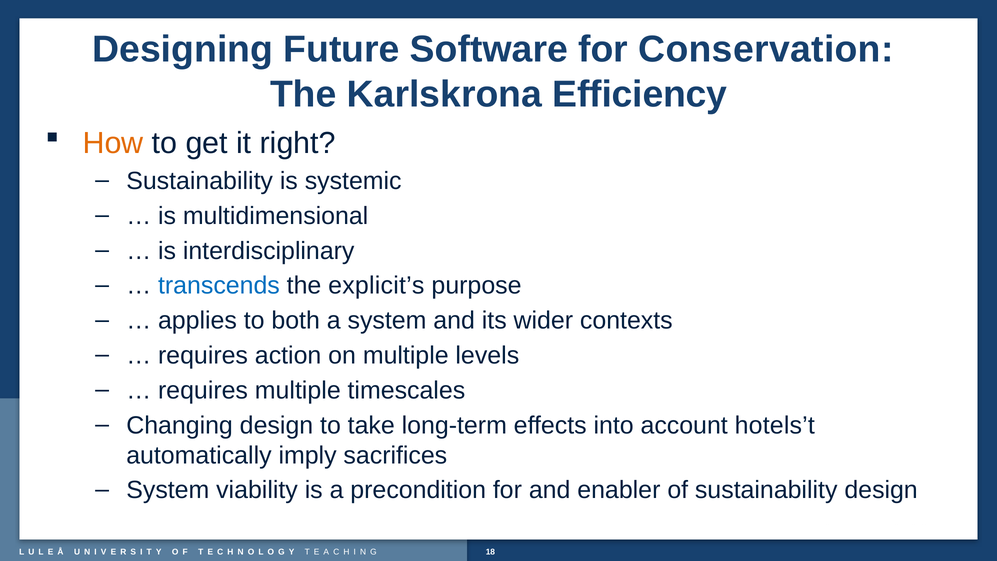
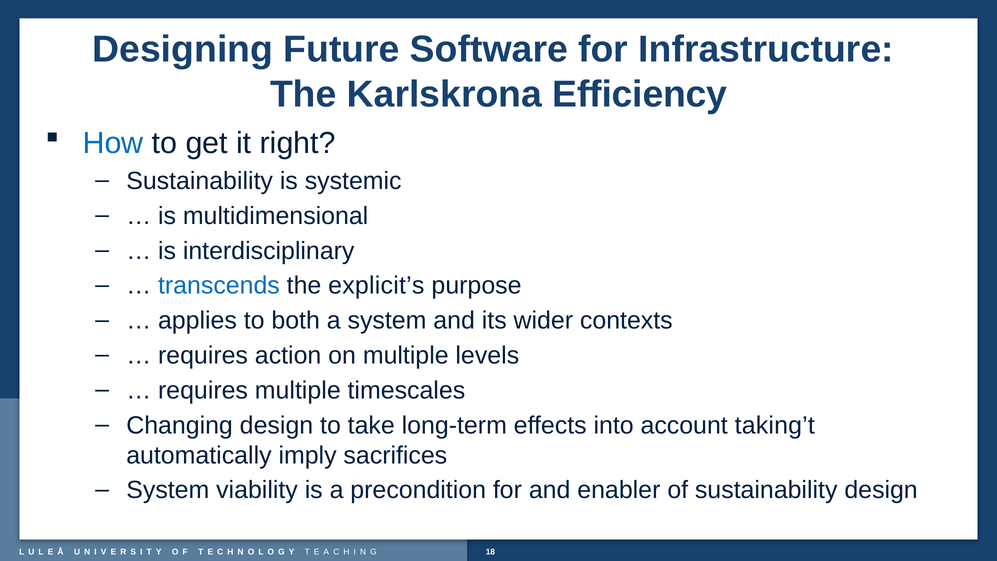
Conservation: Conservation -> Infrastructure (766, 50)
How colour: orange -> blue (113, 143)
hotels’t: hotels’t -> taking’t (775, 425)
